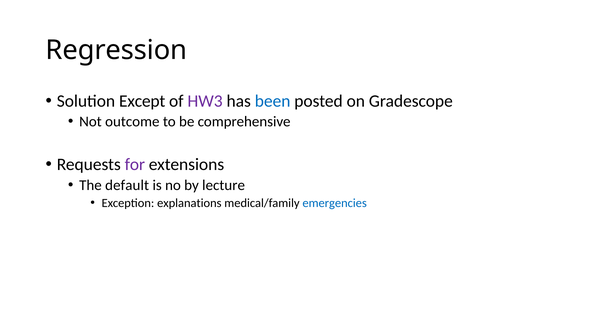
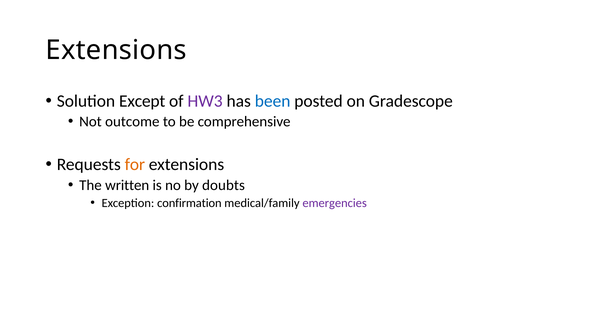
Regression: Regression -> Extensions (116, 50)
for colour: purple -> orange (135, 165)
default: default -> written (127, 185)
lecture: lecture -> doubts (224, 185)
explanations: explanations -> confirmation (189, 203)
emergencies colour: blue -> purple (335, 203)
